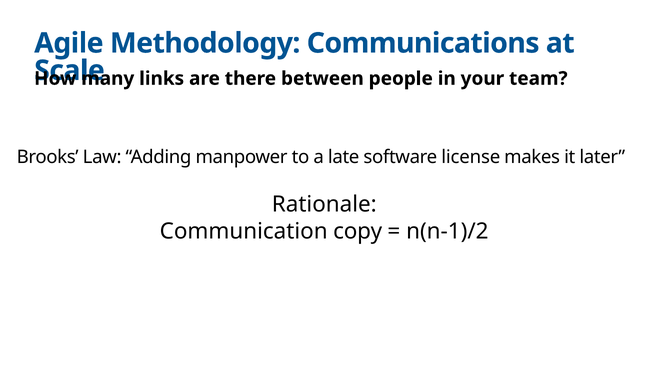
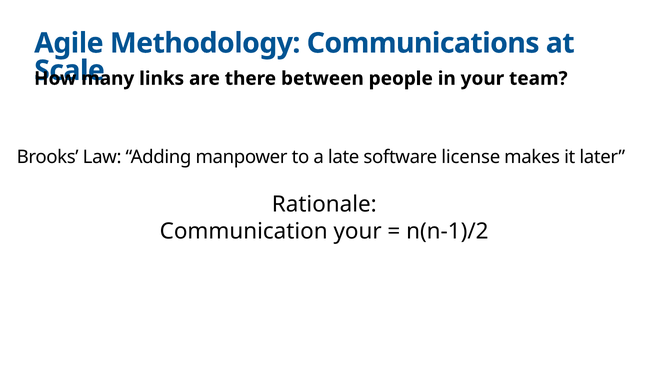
Communication copy: copy -> your (358, 231)
